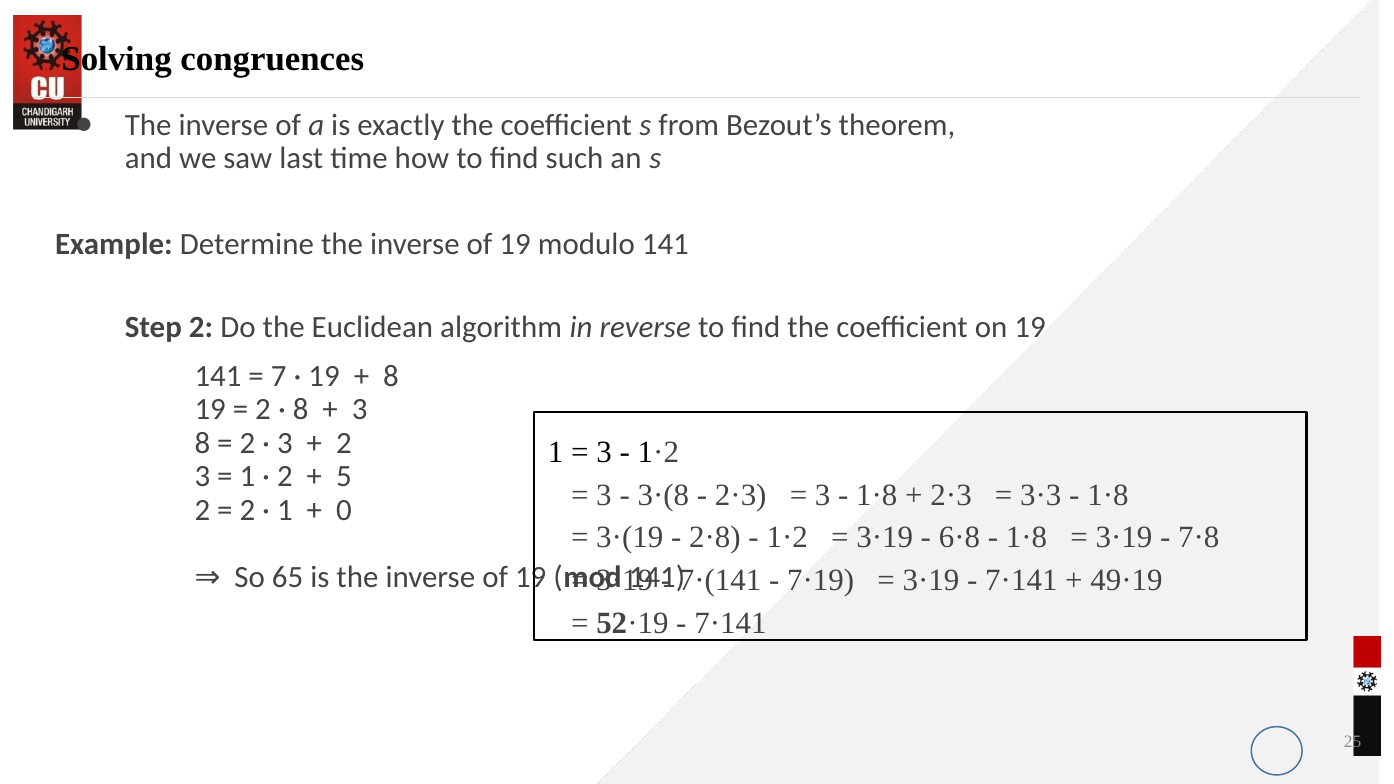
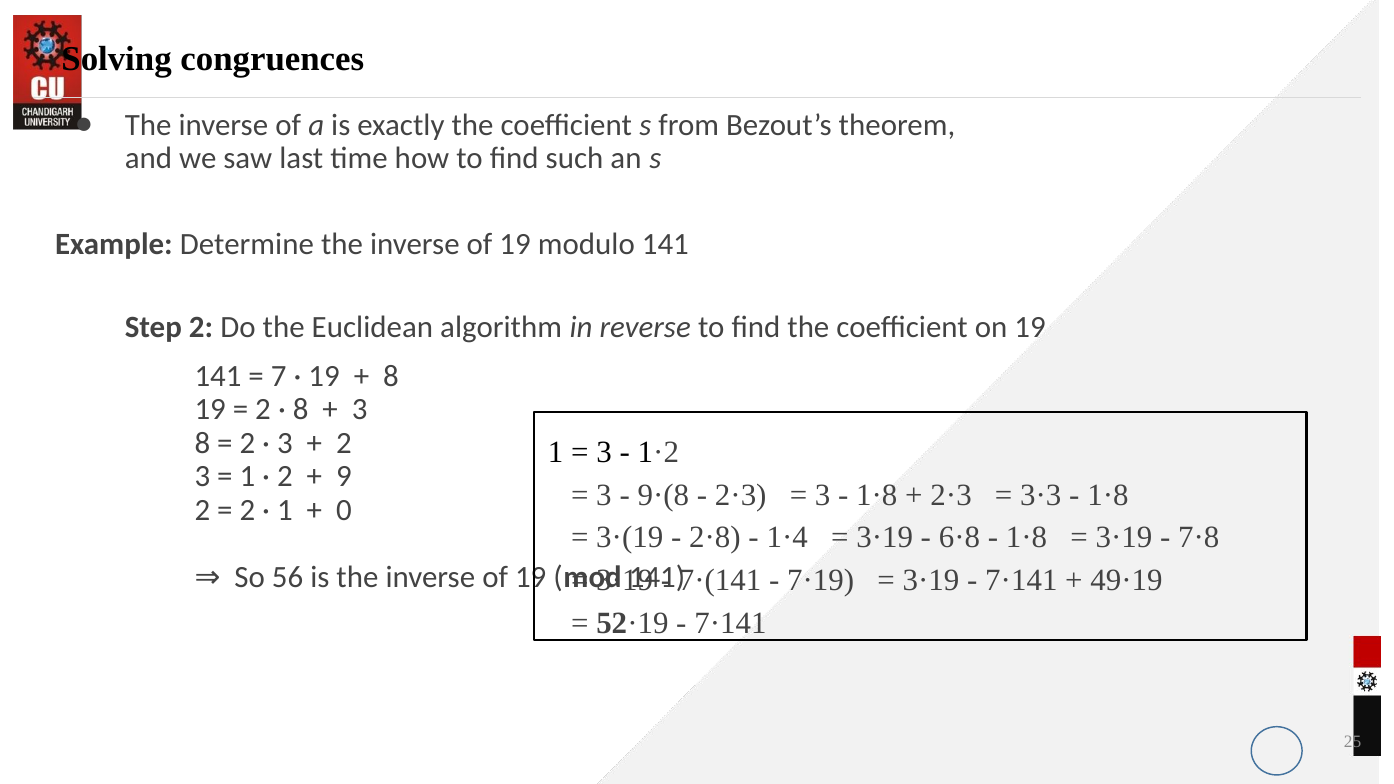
5: 5 -> 9 (344, 477)
3·(8: 3·(8 -> 9·(8 (663, 495)
1·2: 1·2 -> 1·4 (787, 538)
65: 65 -> 56 (288, 577)
